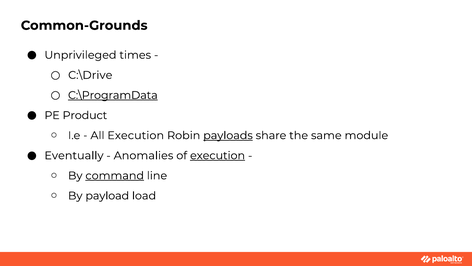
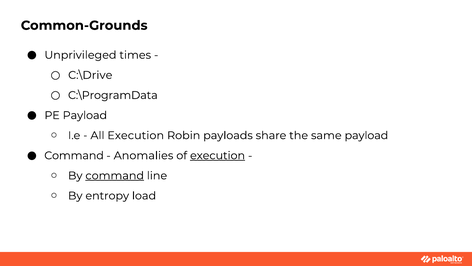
C:\ProgramData underline: present -> none (113, 95)
PE Product: Product -> Payload (85, 115)
payloads underline: present -> none (228, 135)
same module: module -> payload (366, 135)
Eventually: Eventually -> Command (74, 155)
payload: payload -> entropy (107, 195)
